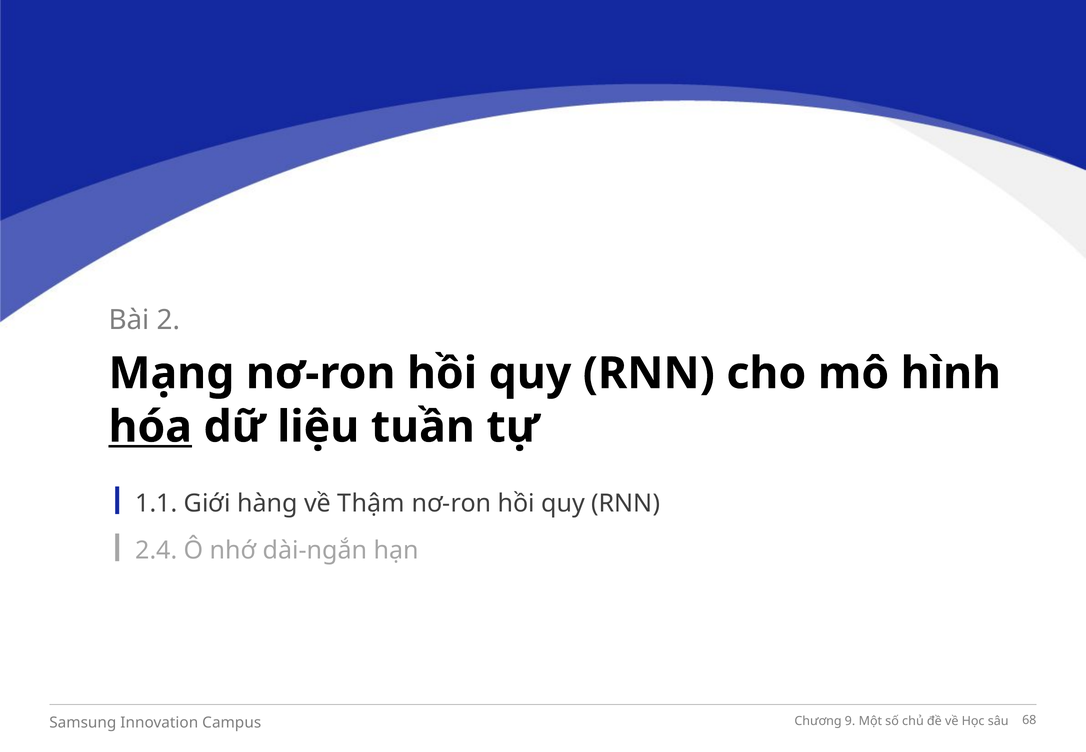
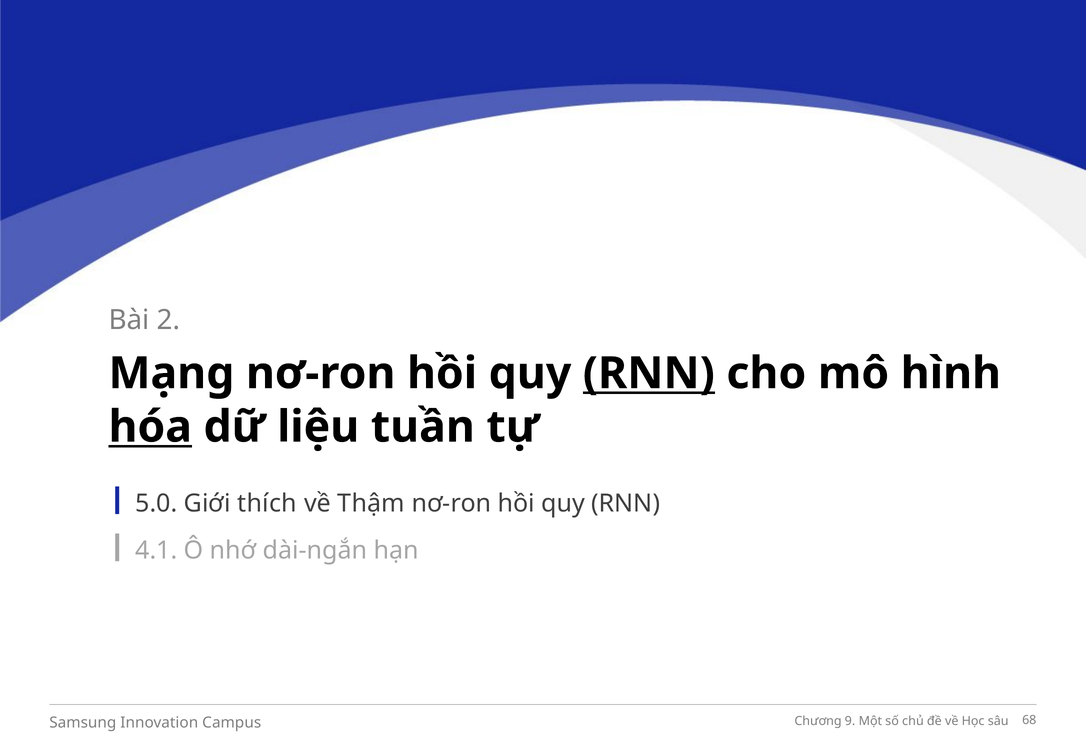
RNN underline: none -> present (649, 373)
1.1: 1.1 -> 5.0 (156, 504)
hàng: hàng -> thích (267, 504)
2.4: 2.4 -> 4.1 (156, 551)
